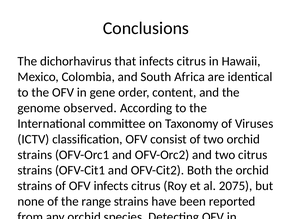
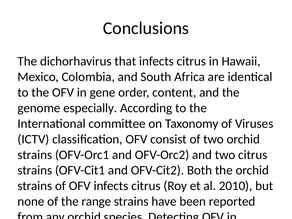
observed: observed -> especially (90, 108)
2075: 2075 -> 2010 (236, 186)
